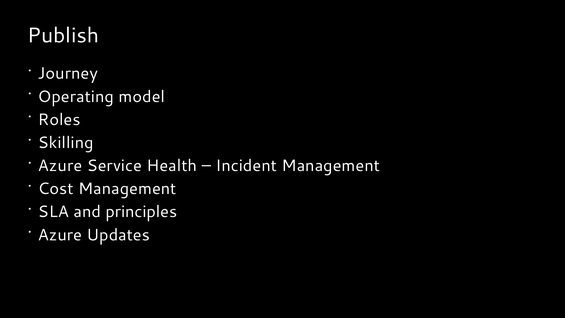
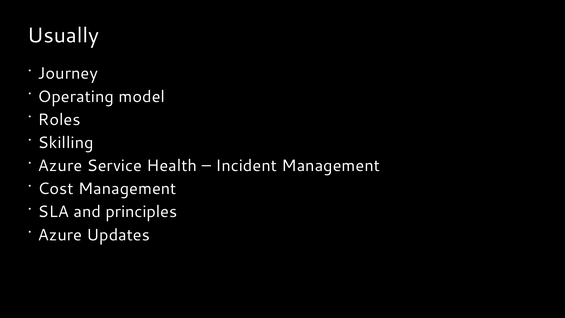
Publish: Publish -> Usually (63, 35)
